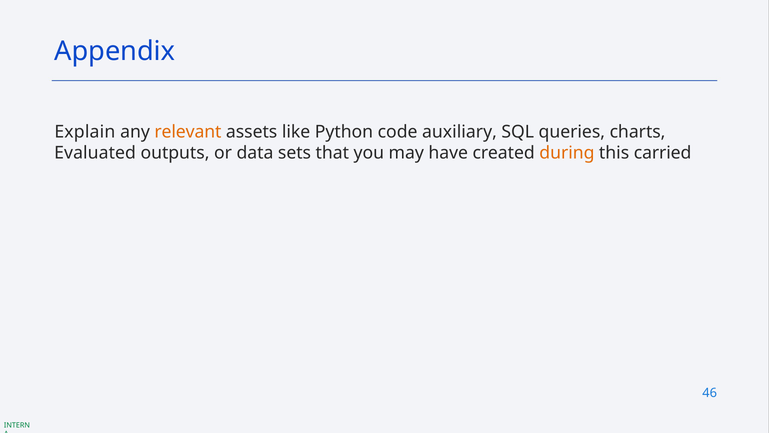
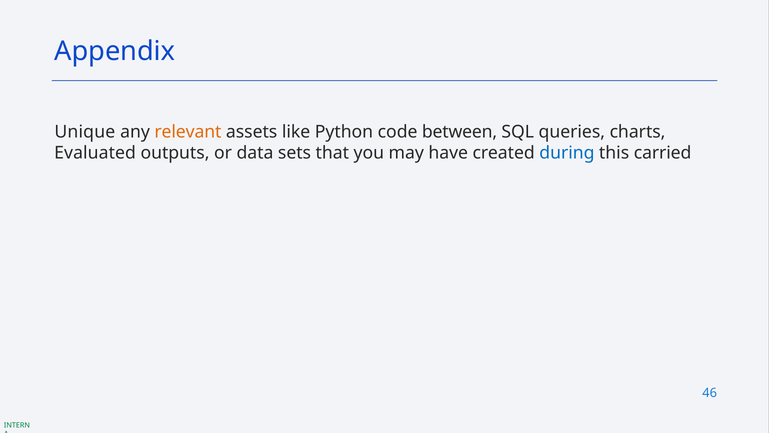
Explain: Explain -> Unique (85, 132)
auxiliary: auxiliary -> between (460, 132)
during colour: orange -> blue (567, 153)
